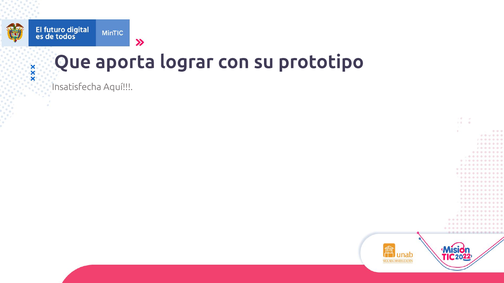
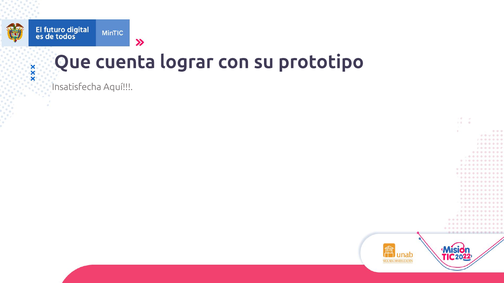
aporta: aporta -> cuenta (125, 62)
